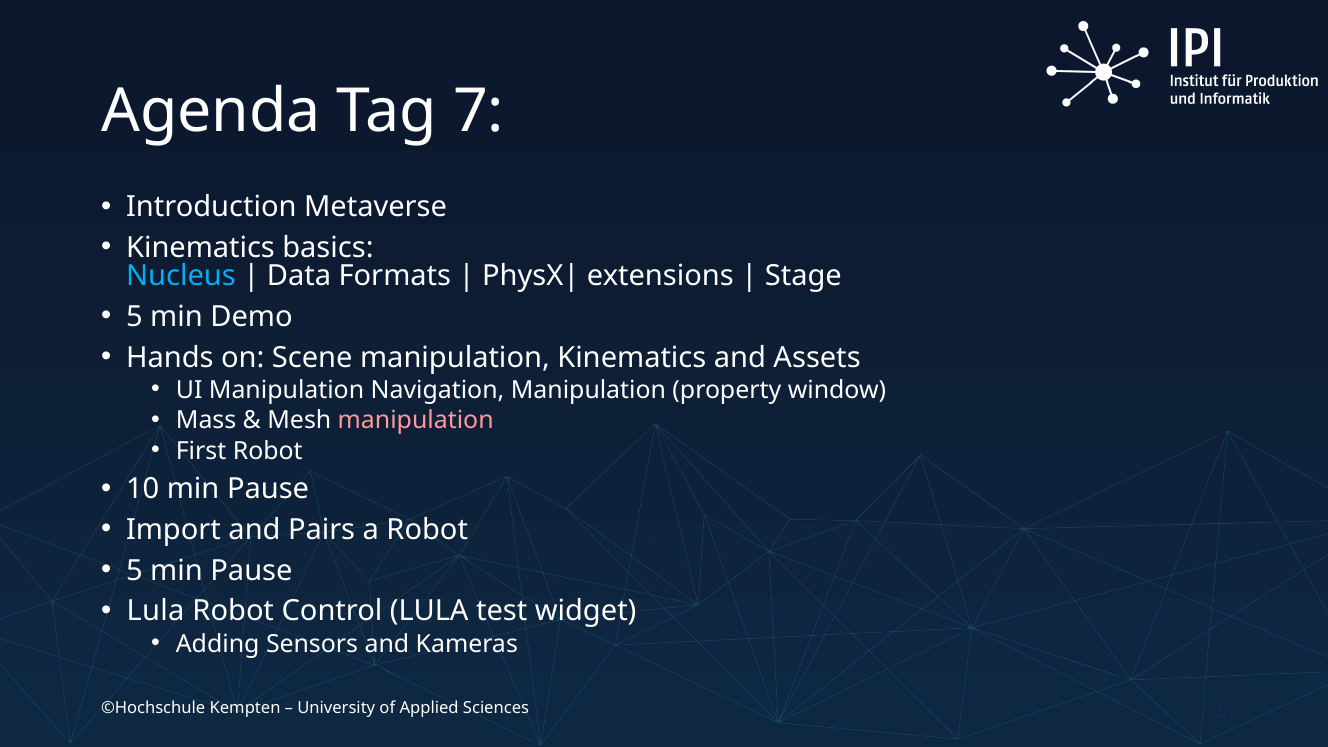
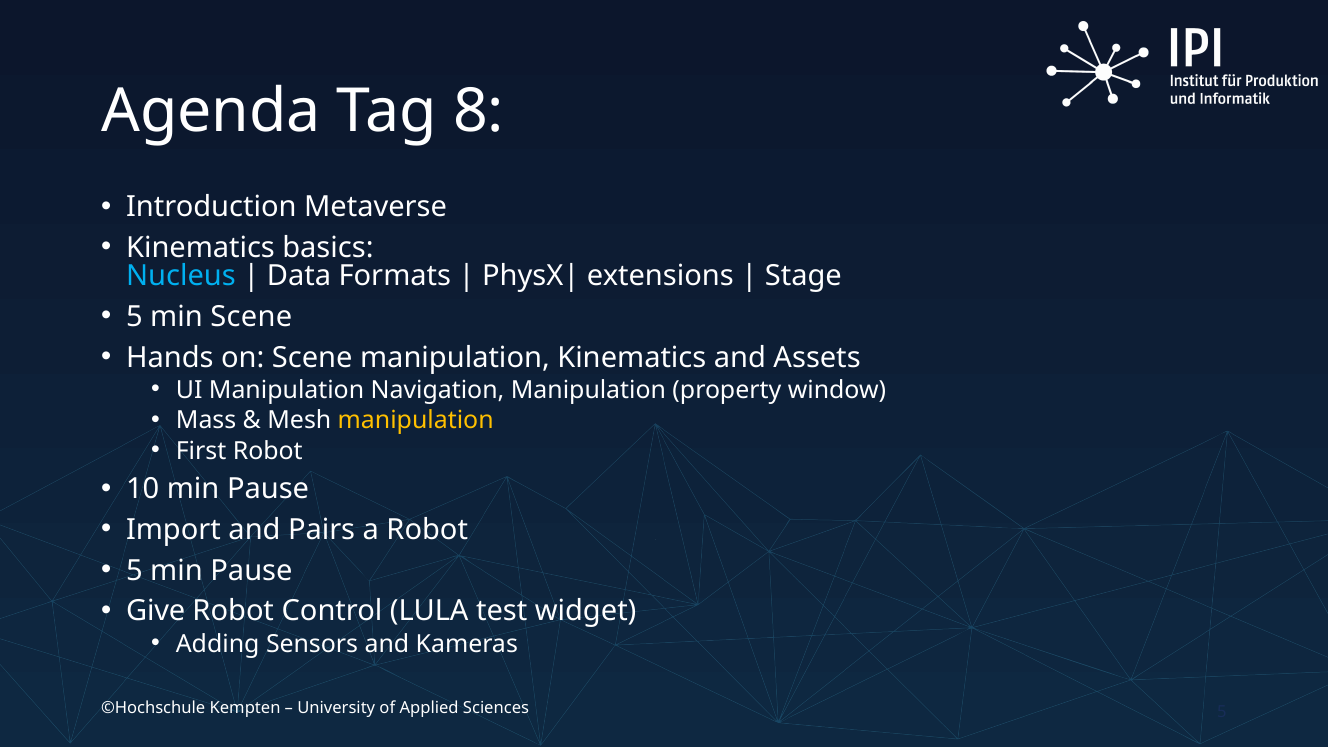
7: 7 -> 8 (479, 112)
min Demo: Demo -> Scene (251, 317)
manipulation colour: pink -> yellow (416, 420)
Lula: Lula -> Give (156, 611)
